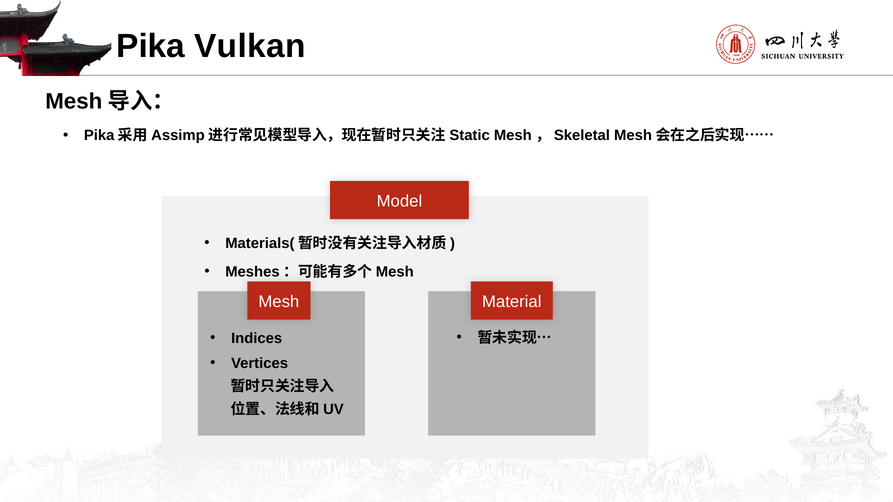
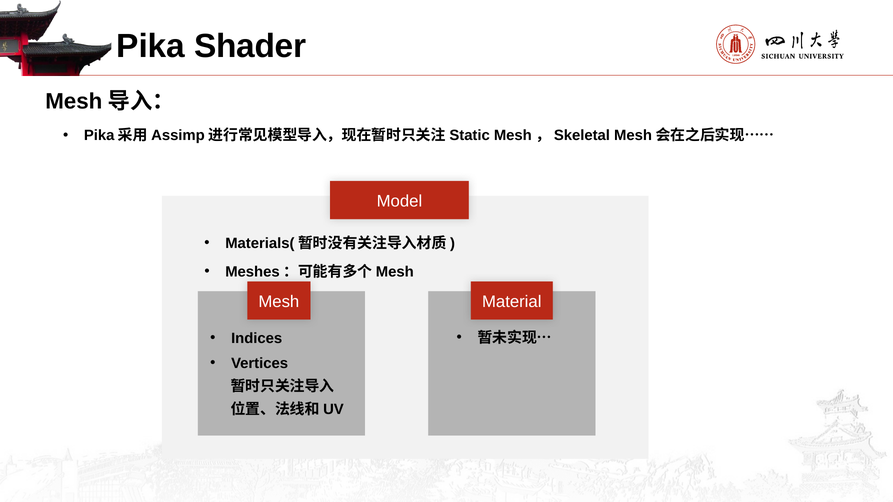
Vulkan: Vulkan -> Shader (250, 46)
